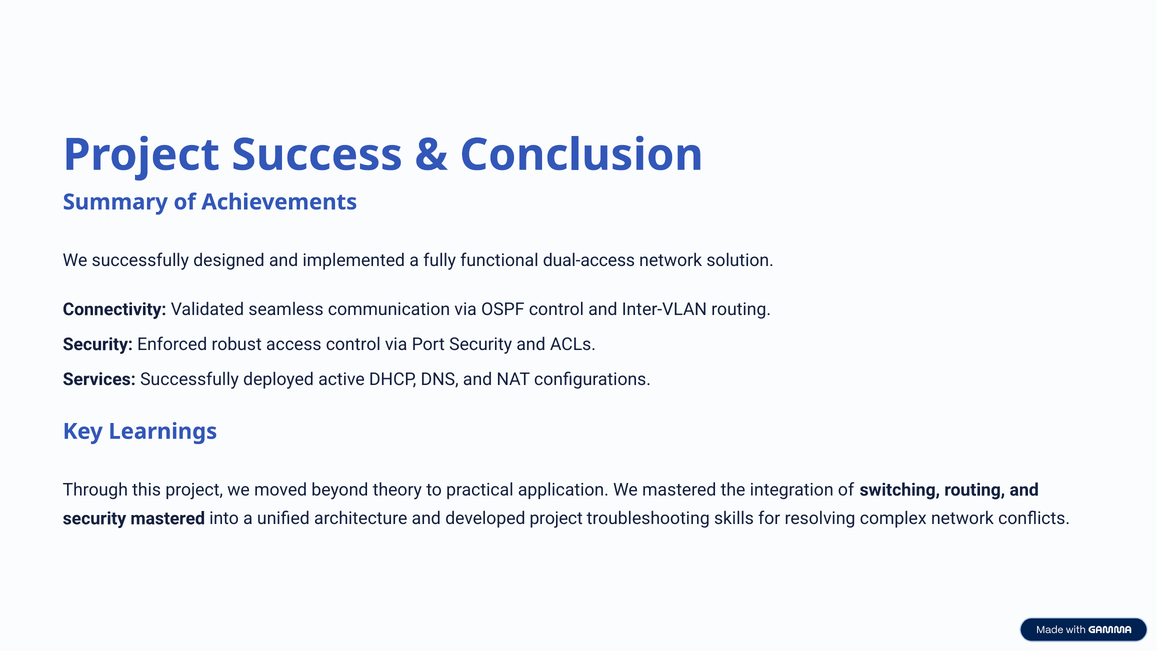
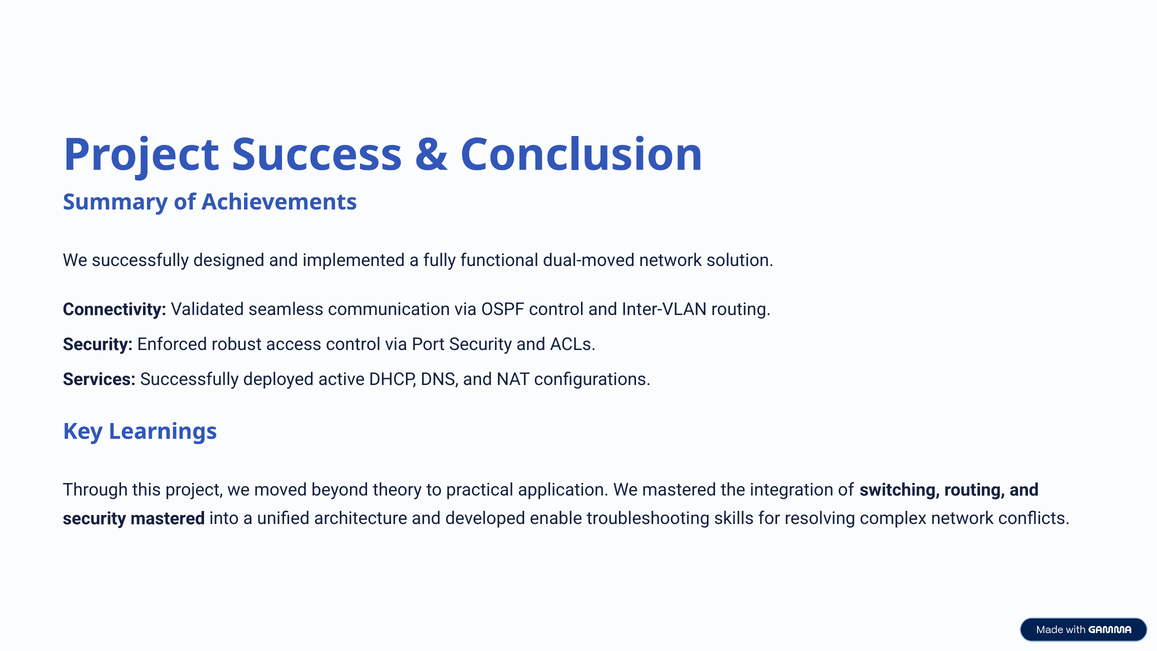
dual-access: dual-access -> dual-moved (589, 260)
developed project: project -> enable (556, 518)
